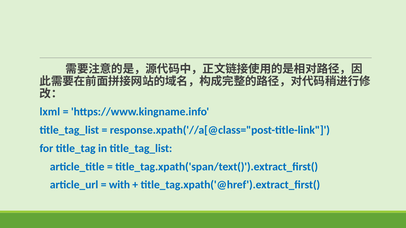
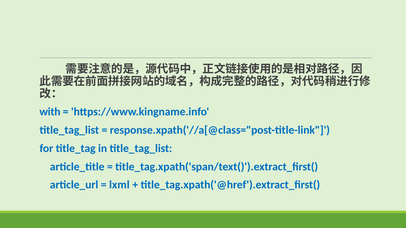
lxml: lxml -> with (50, 112)
with: with -> lxml (119, 185)
